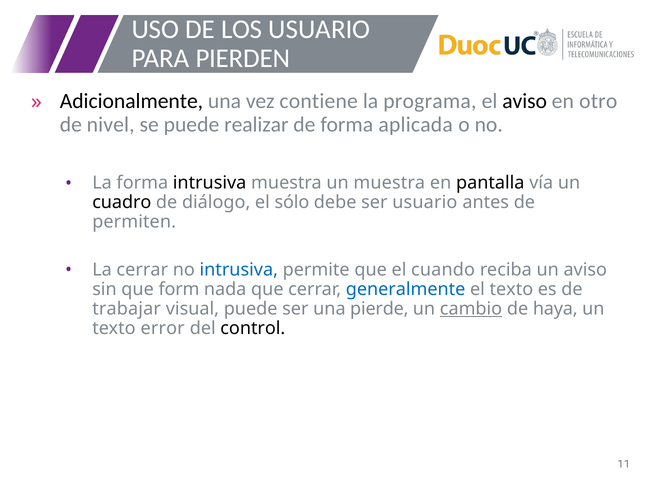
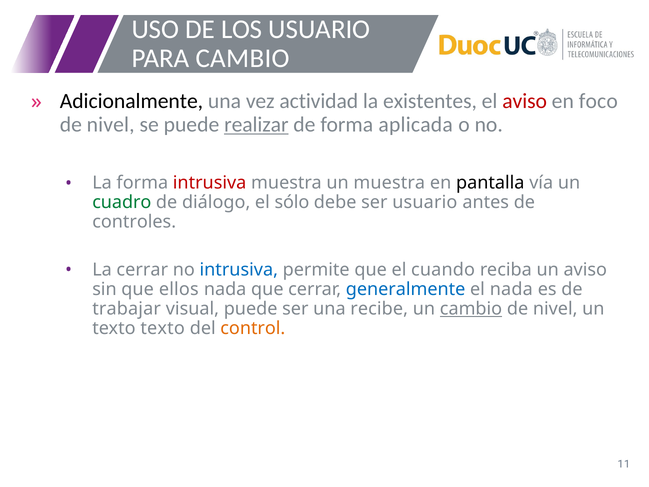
PARA PIERDEN: PIERDEN -> CAMBIO (243, 58)
contiene: contiene -> actividad (319, 101)
programa: programa -> existentes (430, 101)
aviso colour: black -> red (525, 101)
otro: otro -> foco (598, 101)
realizar underline: none -> present (256, 125)
intrusiva colour: black -> red (210, 183)
cuadro colour: black -> green (122, 202)
permiten: permiten -> controles (134, 222)
form: form -> ellos (179, 289)
el texto: texto -> nada (511, 289)
pierde: pierde -> recibe (379, 309)
haya: haya -> nivel (555, 309)
texto error: error -> texto (163, 328)
control colour: black -> orange (253, 328)
